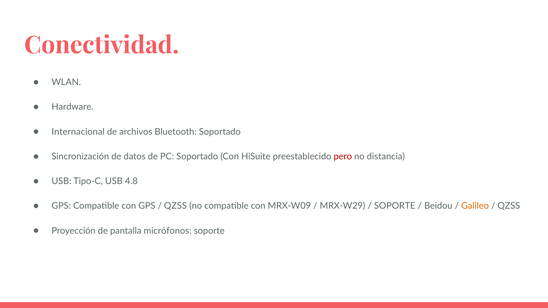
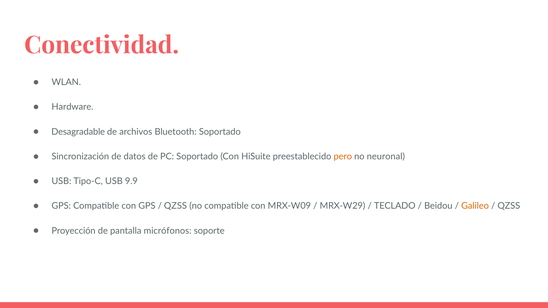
Internacional: Internacional -> Desagradable (78, 132)
pero colour: red -> orange (343, 157)
distancia: distancia -> neuronal (386, 157)
4.8: 4.8 -> 9.9 (131, 181)
SOPORTE: SOPORTE -> TECLADO (395, 206)
